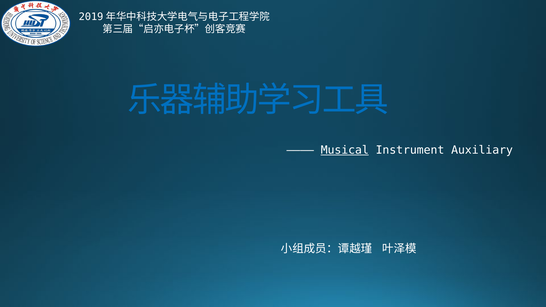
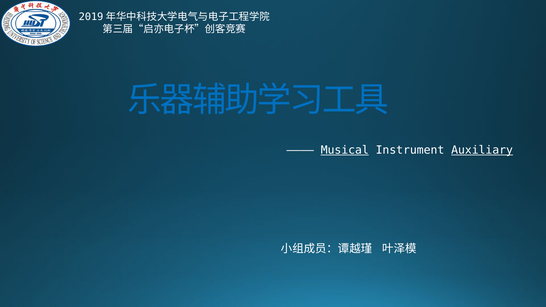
Auxiliary underline: none -> present (482, 150)
